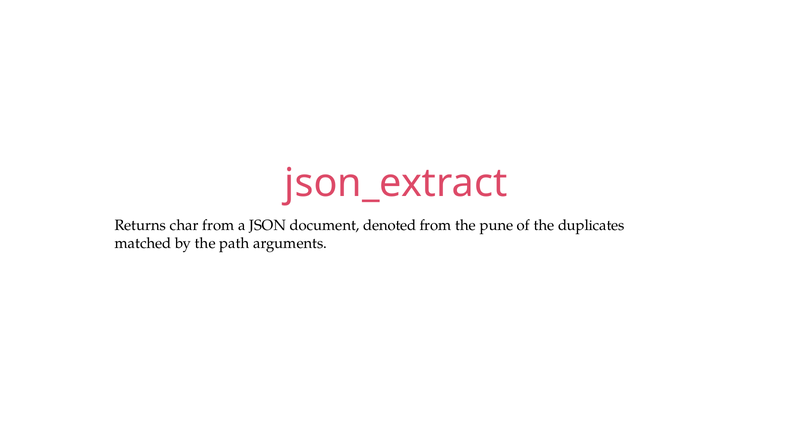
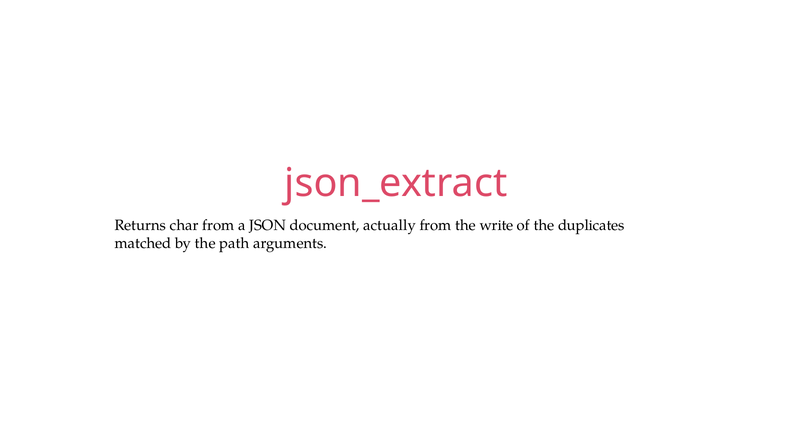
denoted: denoted -> actually (390, 225)
pune: pune -> write (497, 225)
